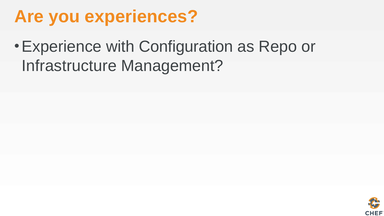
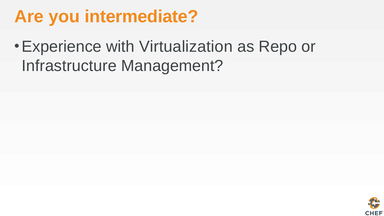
experiences: experiences -> intermediate (142, 17)
Configuration: Configuration -> Virtualization (186, 47)
